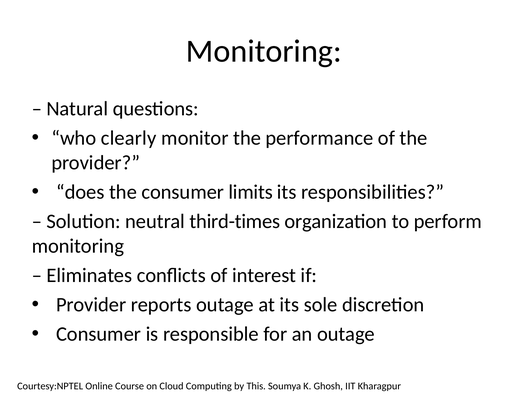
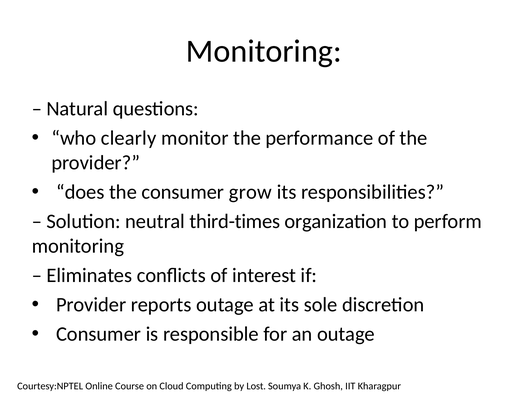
limits: limits -> grow (250, 192)
This: This -> Lost (256, 386)
